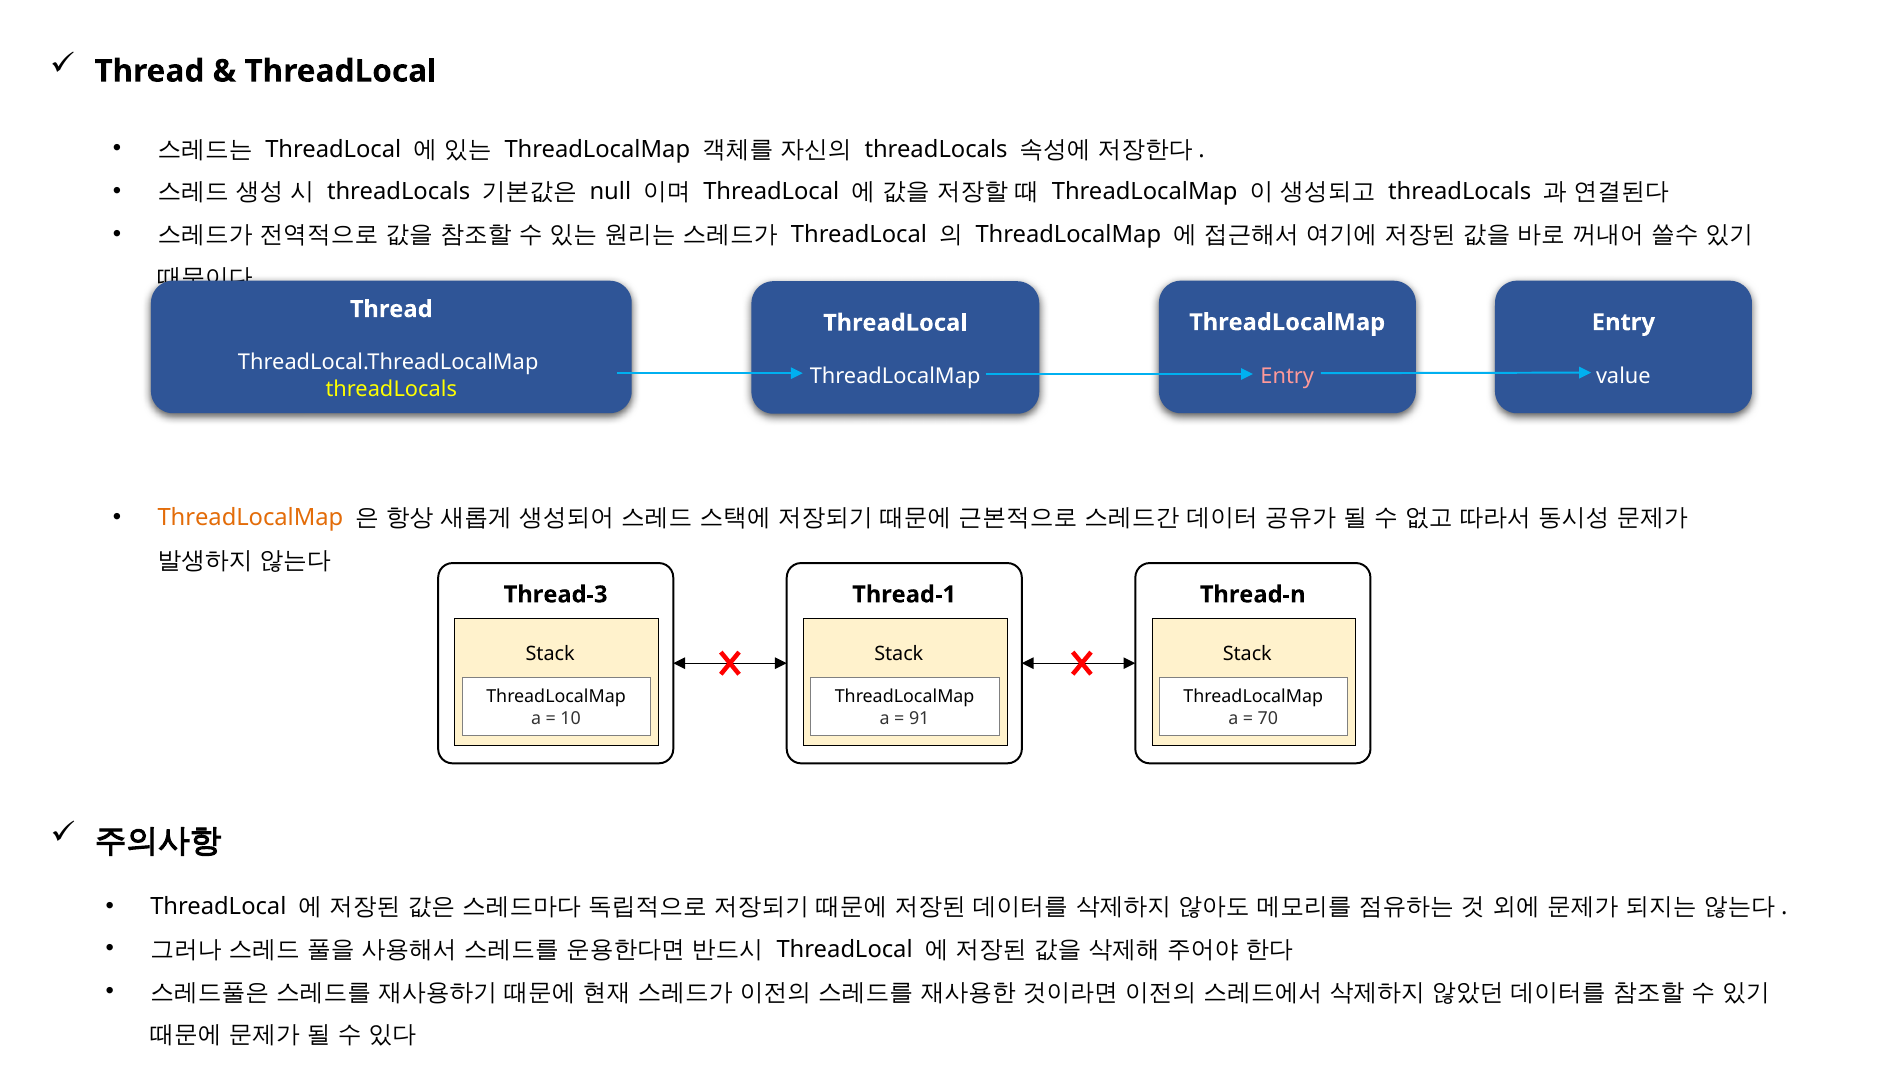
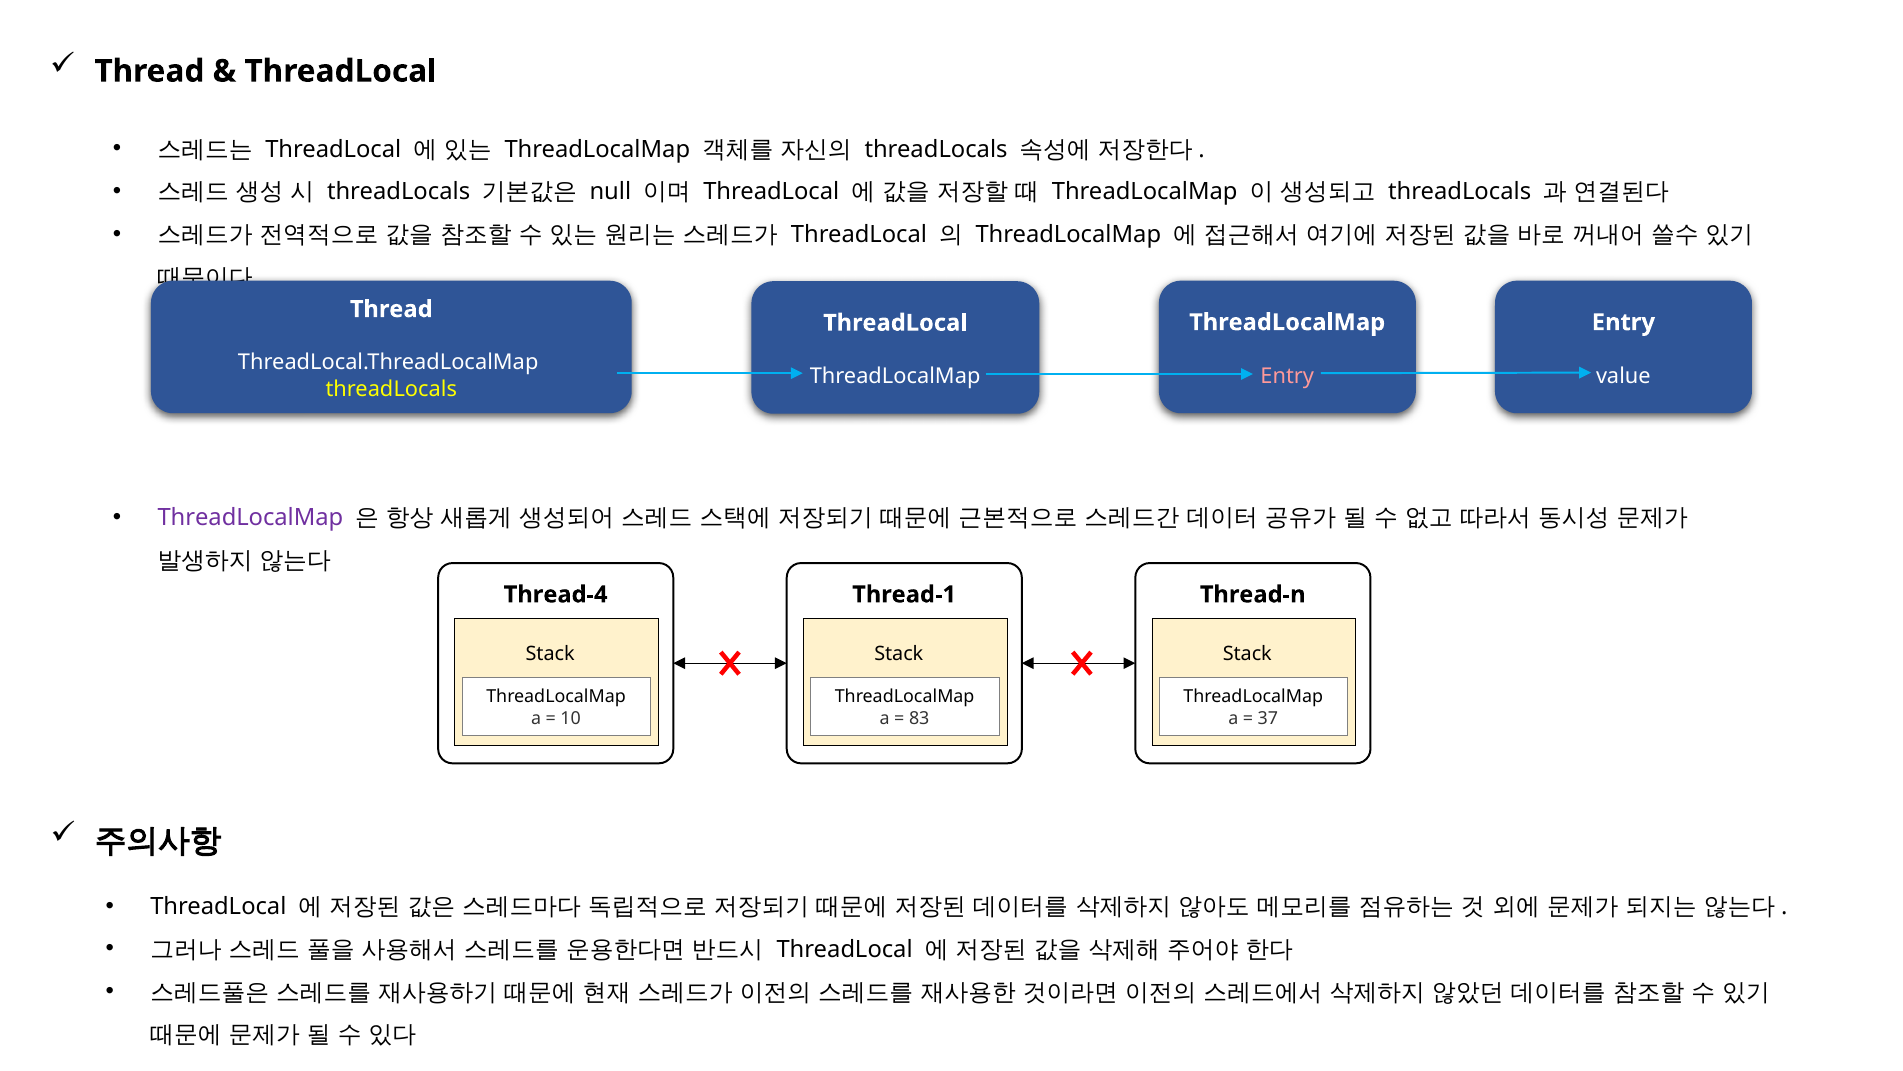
ThreadLocalMap colour: orange -> purple (250, 518)
Thread-3: Thread-3 -> Thread-4 (556, 594)
91: 91 -> 83 (919, 718)
70: 70 -> 37 (1268, 718)
